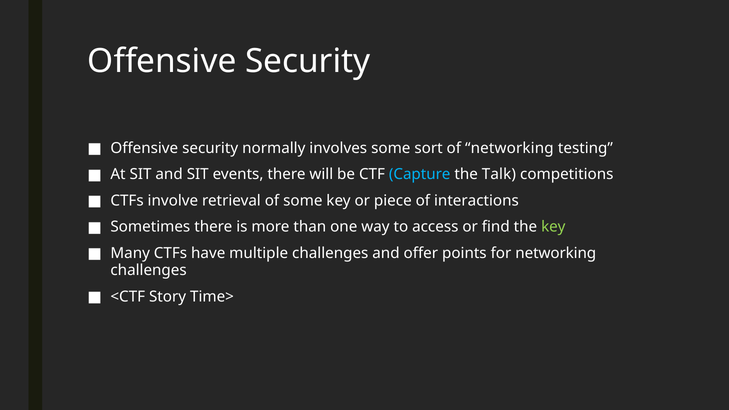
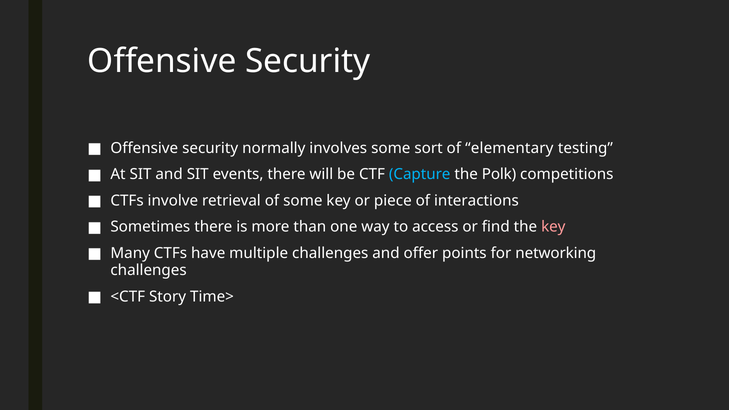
of networking: networking -> elementary (509, 148)
Talk: Talk -> Polk (499, 174)
key colour: light green -> pink (553, 227)
